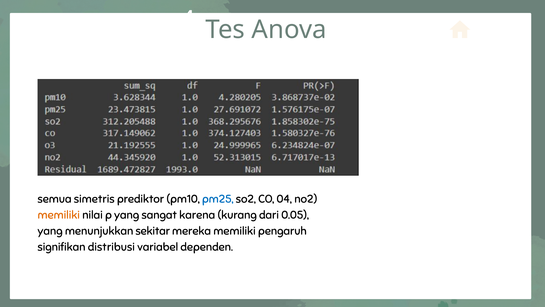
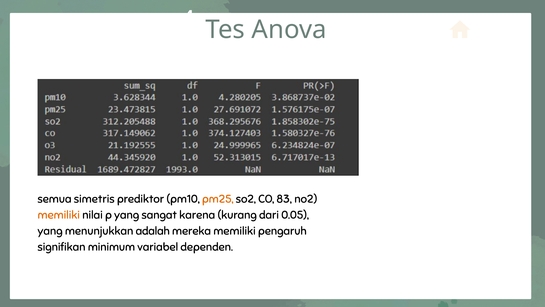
pm25 colour: blue -> orange (218, 199)
04: 04 -> 83 (284, 199)
sekitar: sekitar -> adalah (153, 231)
distribusi: distribusi -> minimum (111, 247)
